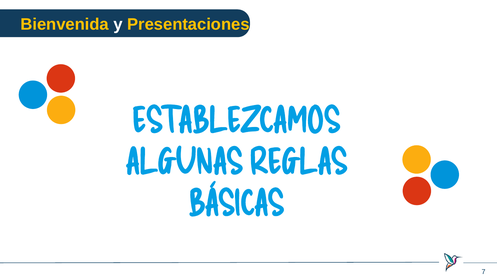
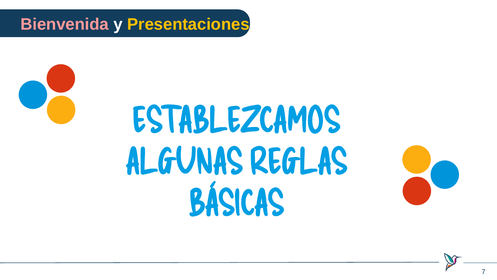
Bienvenida colour: yellow -> pink (65, 24)
